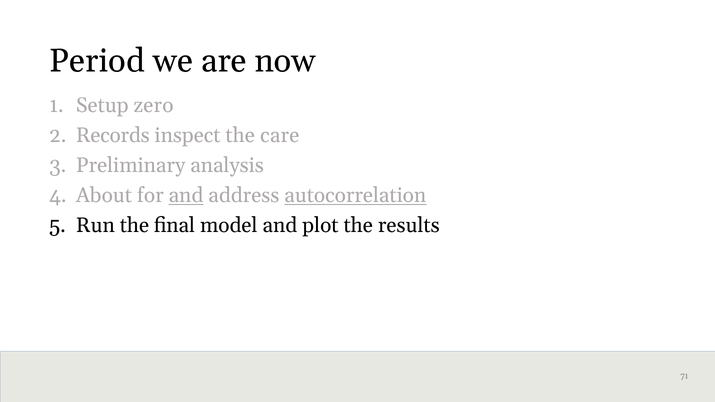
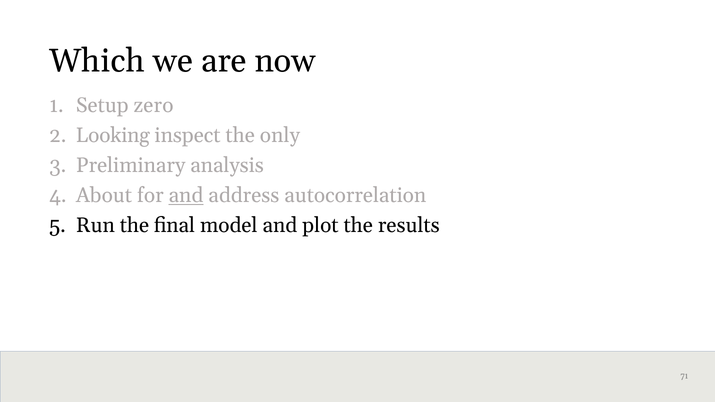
Period: Period -> Which (97, 61)
Records: Records -> Looking (113, 136)
care: care -> only (280, 136)
autocorrelation underline: present -> none (355, 196)
